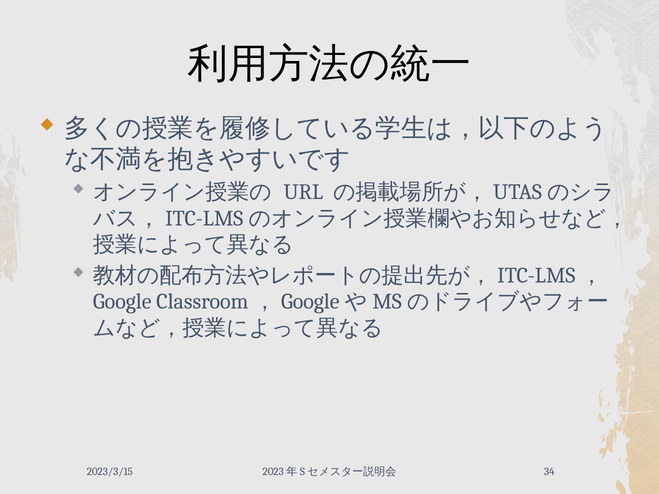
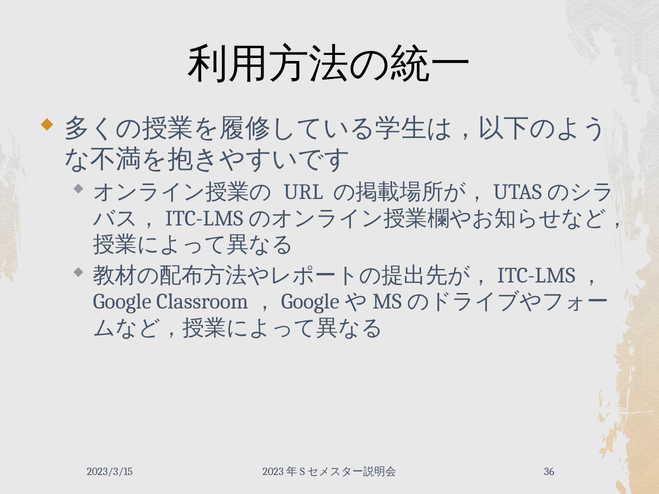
34: 34 -> 36 (549, 472)
